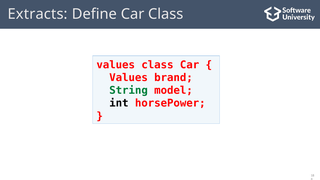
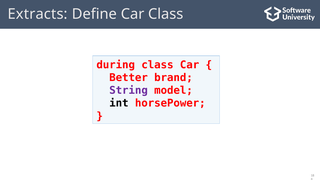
values: values -> during (116, 65)
Values: Values -> Better (129, 78)
String colour: green -> purple (129, 90)
